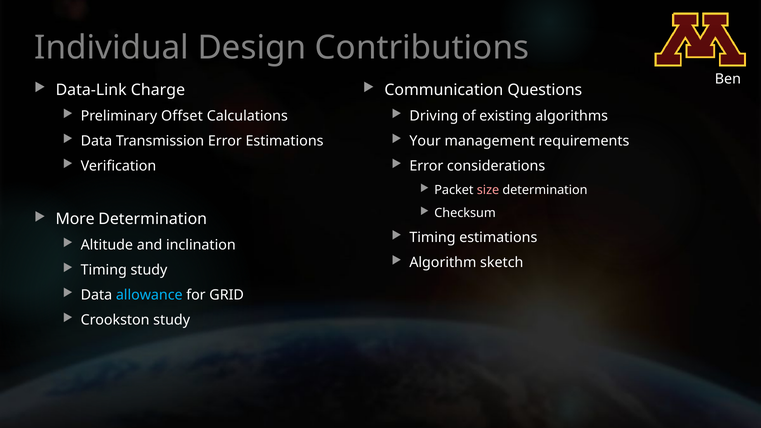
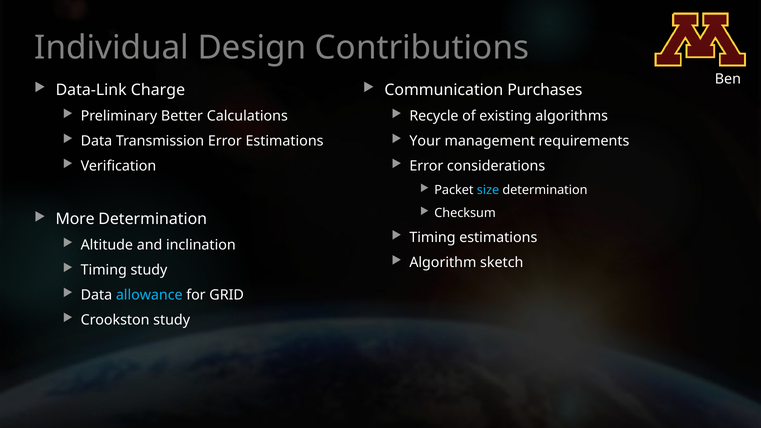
Questions: Questions -> Purchases (545, 90)
Offset: Offset -> Better (182, 116)
Driving: Driving -> Recycle (434, 116)
size colour: pink -> light blue (488, 190)
